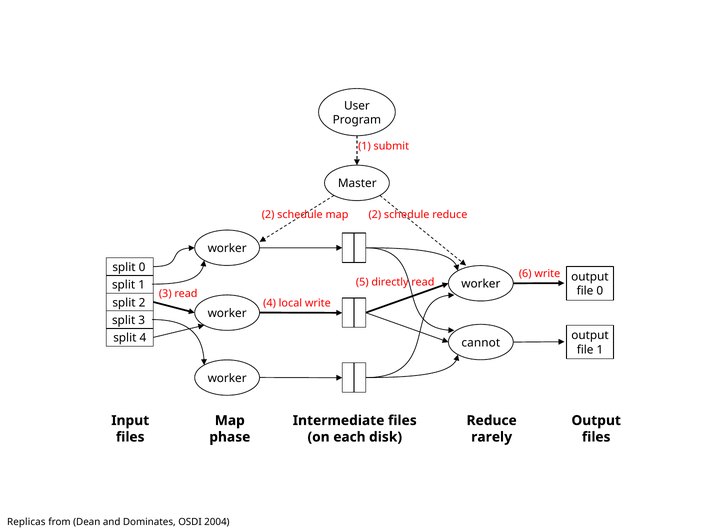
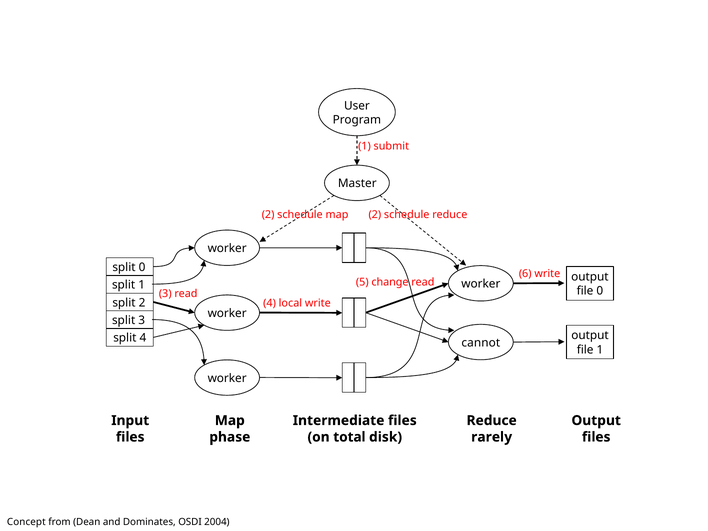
directly: directly -> change (390, 282)
each: each -> total (349, 437)
Replicas: Replicas -> Concept (26, 522)
